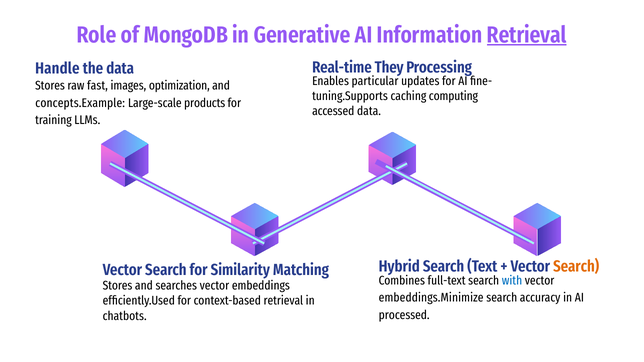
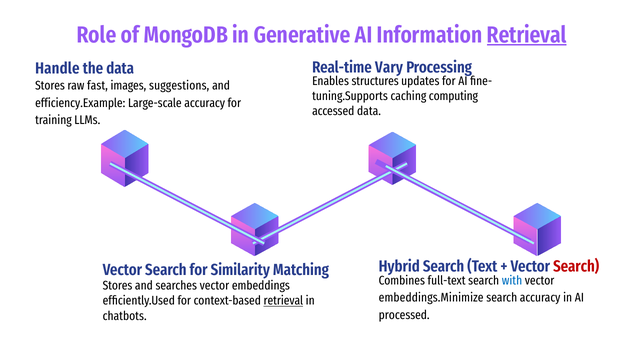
They: They -> Vary (389, 68)
particular: particular -> structures (375, 81)
optimization: optimization -> suggestions (179, 86)
concepts.Example: concepts.Example -> efficiency.Example (80, 103)
Large-scale products: products -> accuracy (205, 103)
Search colour: orange -> red (576, 267)
retrieval underline: none -> present (283, 301)
